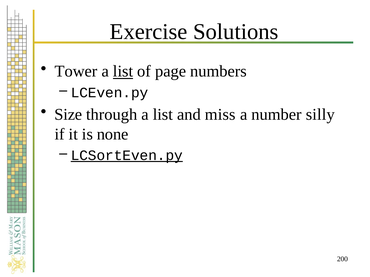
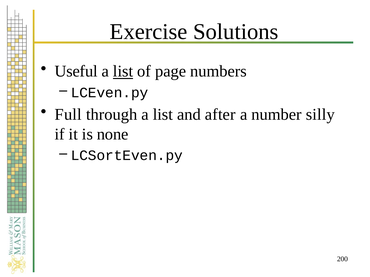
Tower: Tower -> Useful (76, 71)
Size: Size -> Full (68, 115)
miss: miss -> after (220, 115)
LCSortEven.py underline: present -> none (127, 156)
